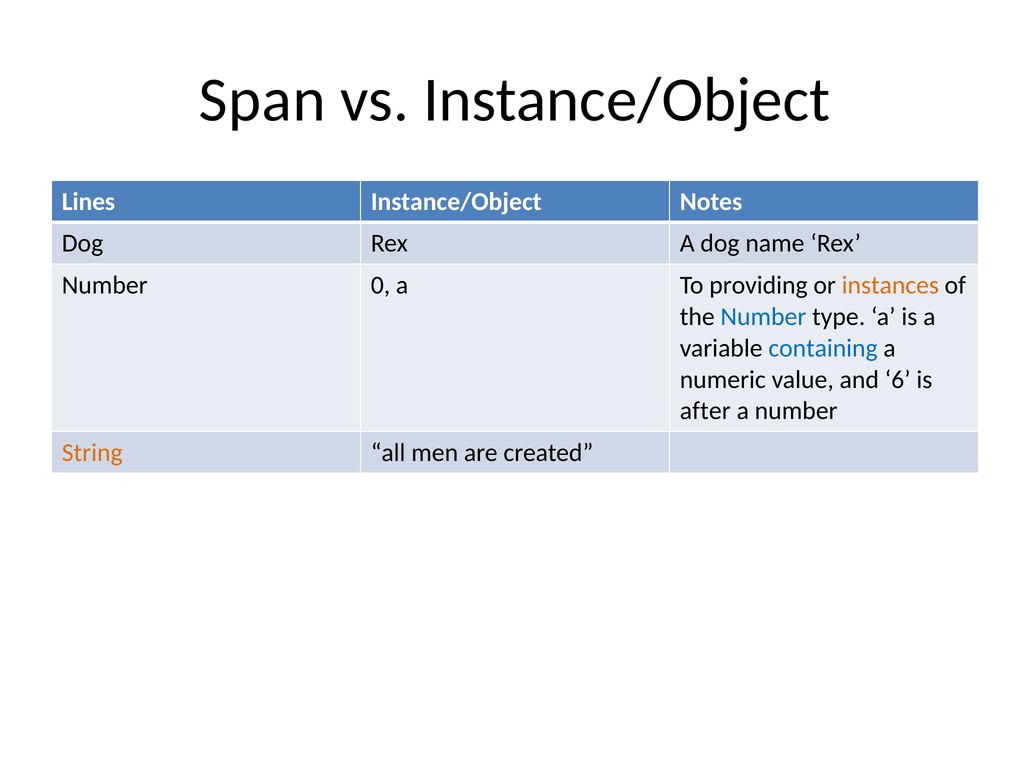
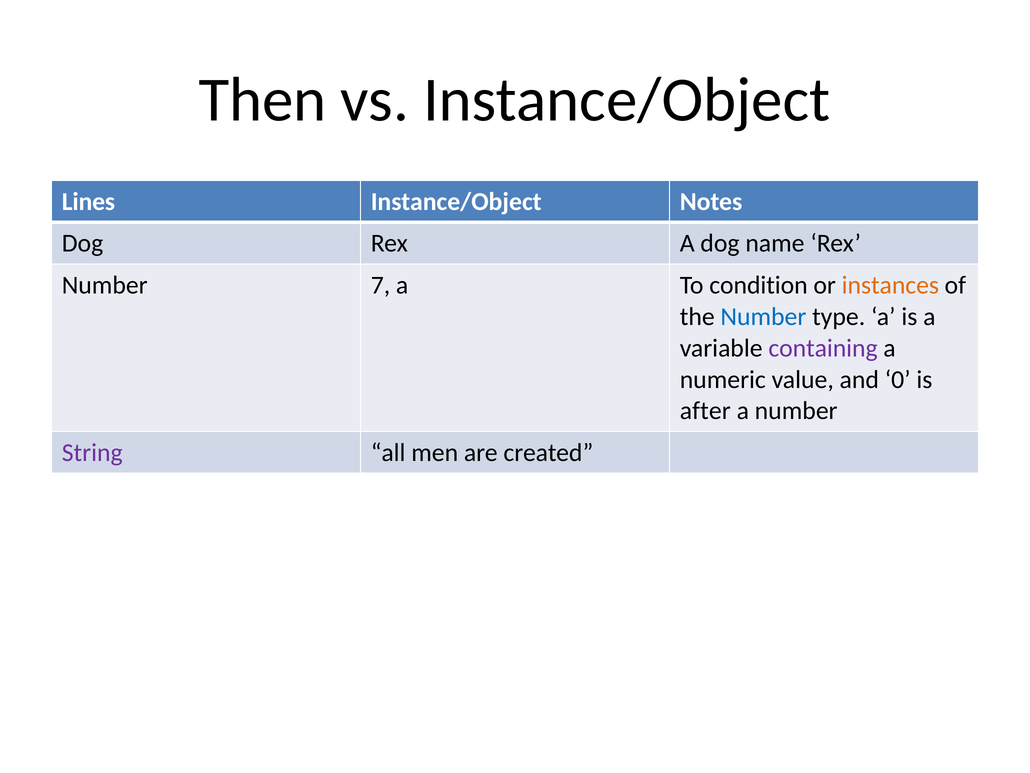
Span: Span -> Then (263, 100)
0: 0 -> 7 (381, 285)
providing: providing -> condition (758, 285)
containing colour: blue -> purple (823, 348)
6: 6 -> 0 (898, 379)
String colour: orange -> purple (92, 452)
